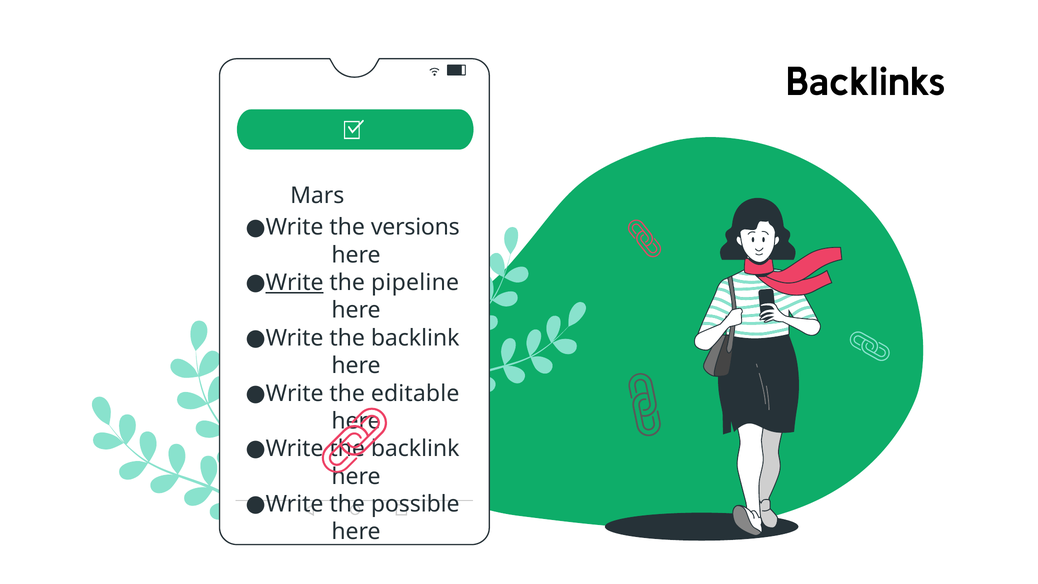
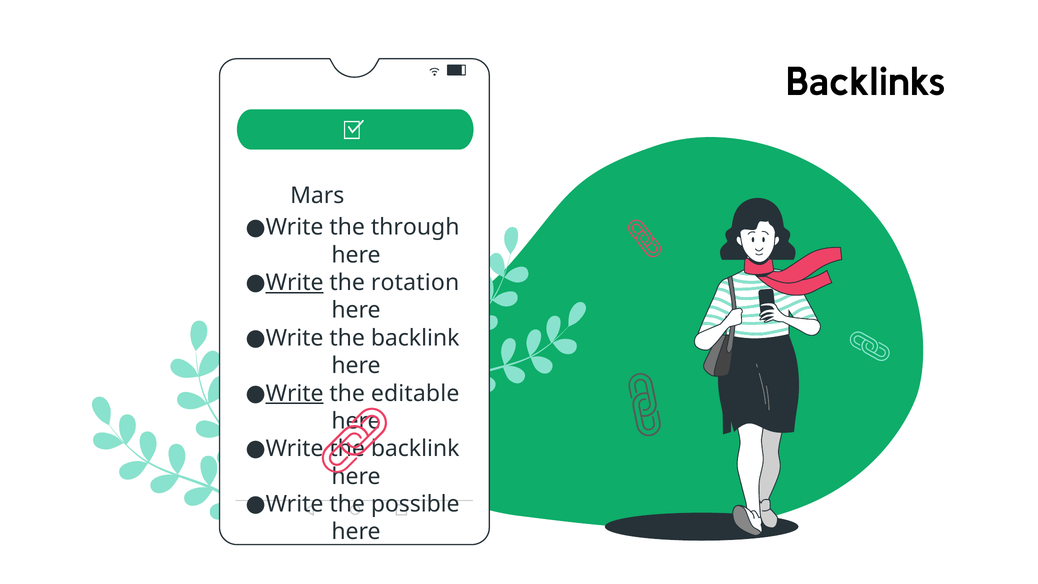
versions: versions -> through (415, 227)
pipeline: pipeline -> rotation (415, 283)
Write underline: none -> present (295, 393)
